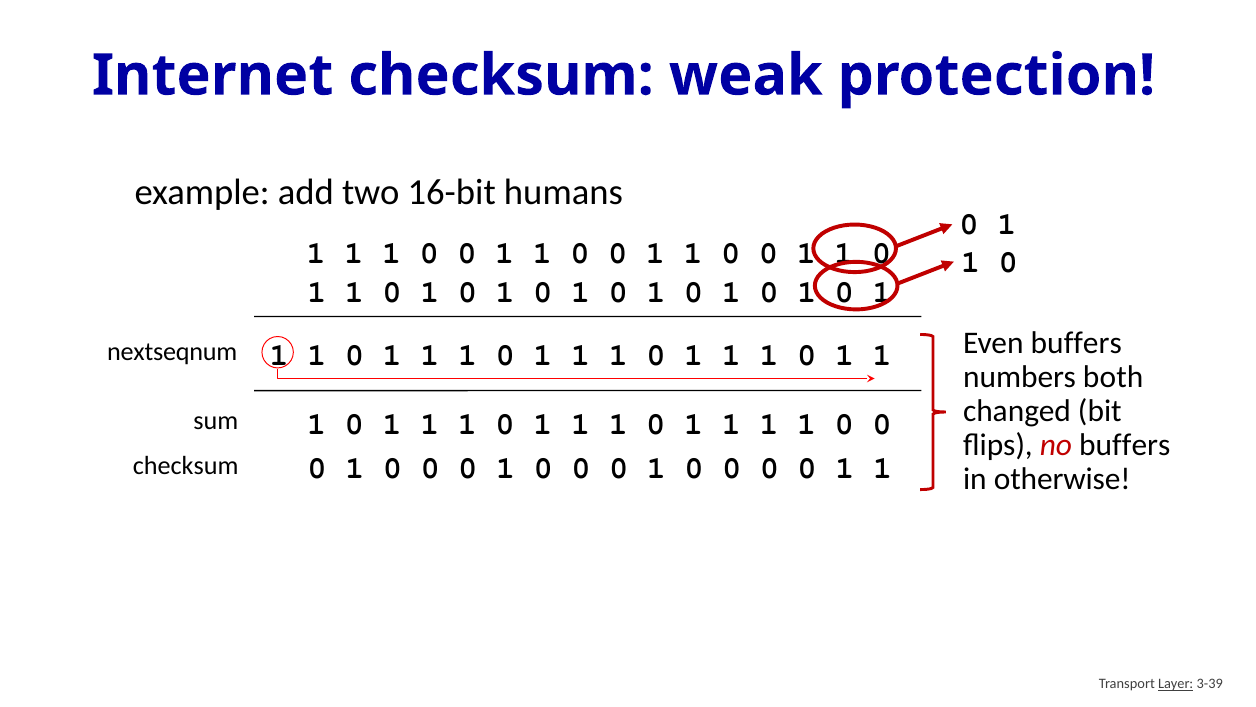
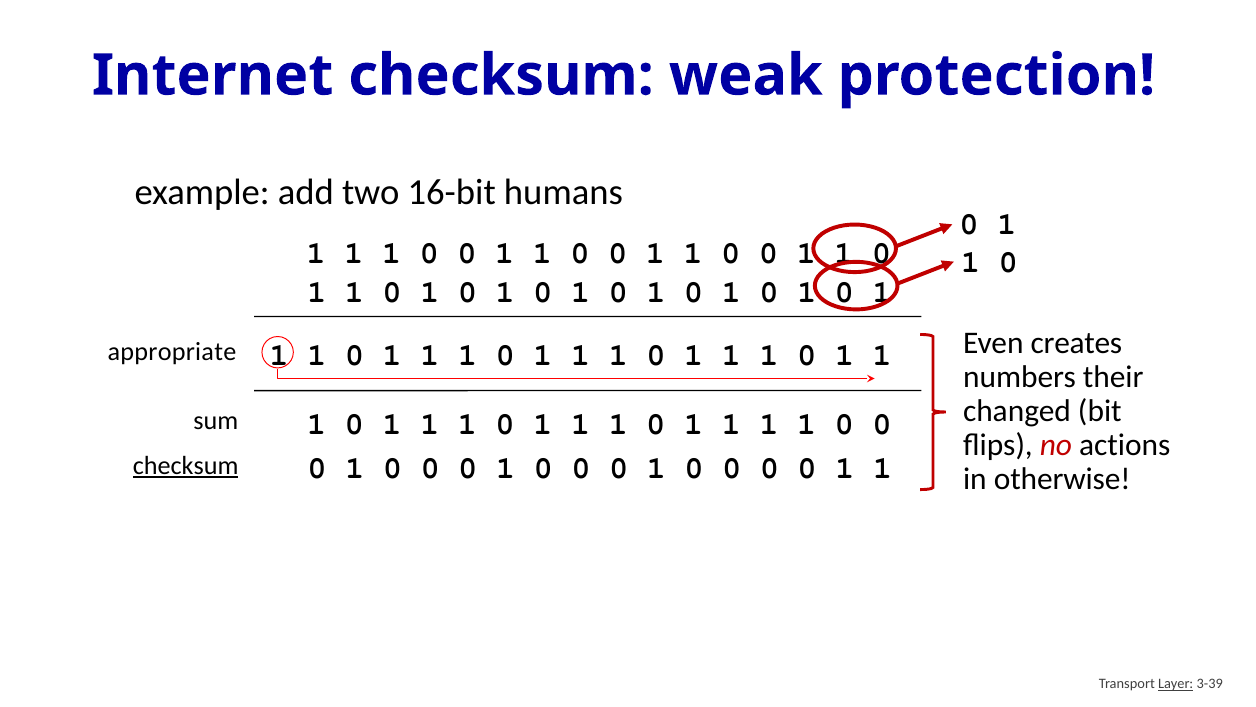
Even buffers: buffers -> creates (1076, 343)
nextseqnum: nextseqnum -> appropriate (172, 352)
both: both -> their (1113, 377)
no buffers: buffers -> actions (1125, 445)
checksum underline: none -> present (186, 465)
